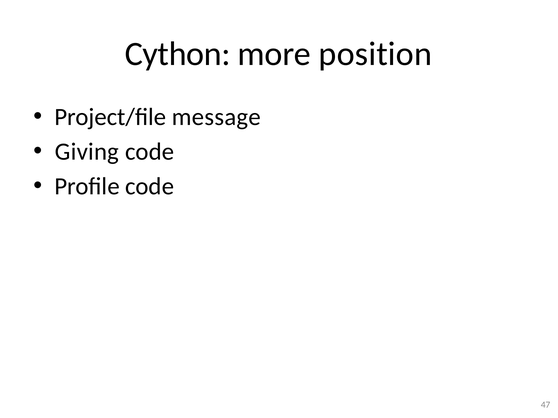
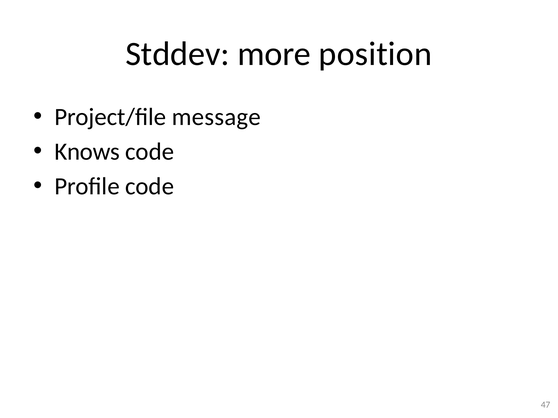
Cython: Cython -> Stddev (177, 54)
Giving: Giving -> Knows (87, 152)
